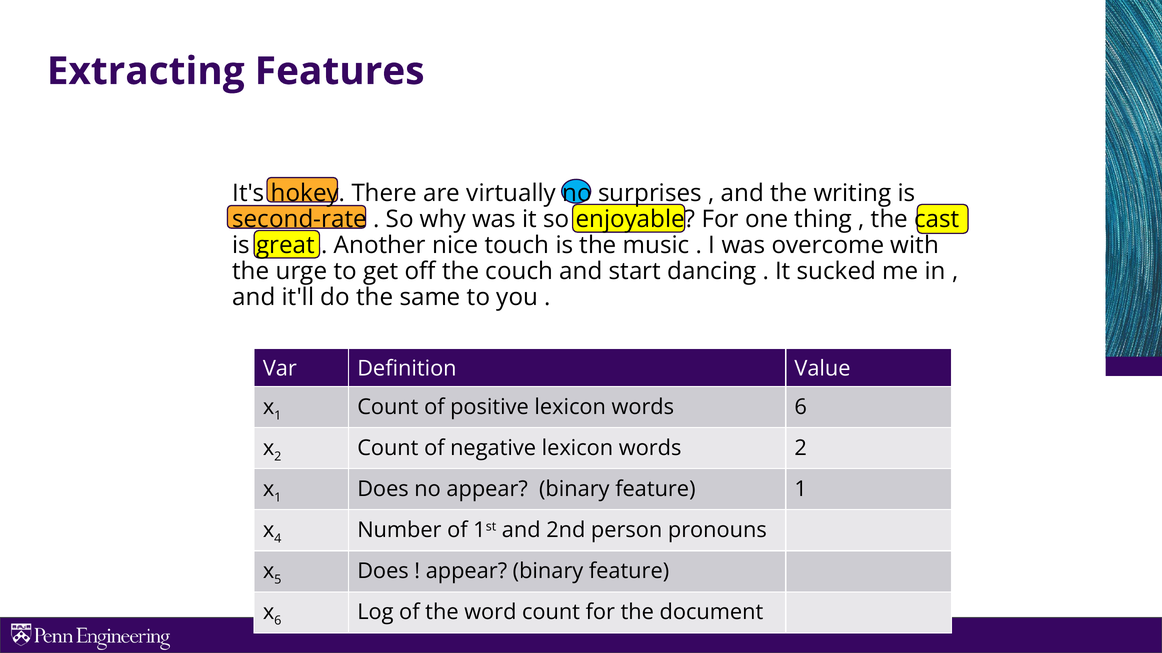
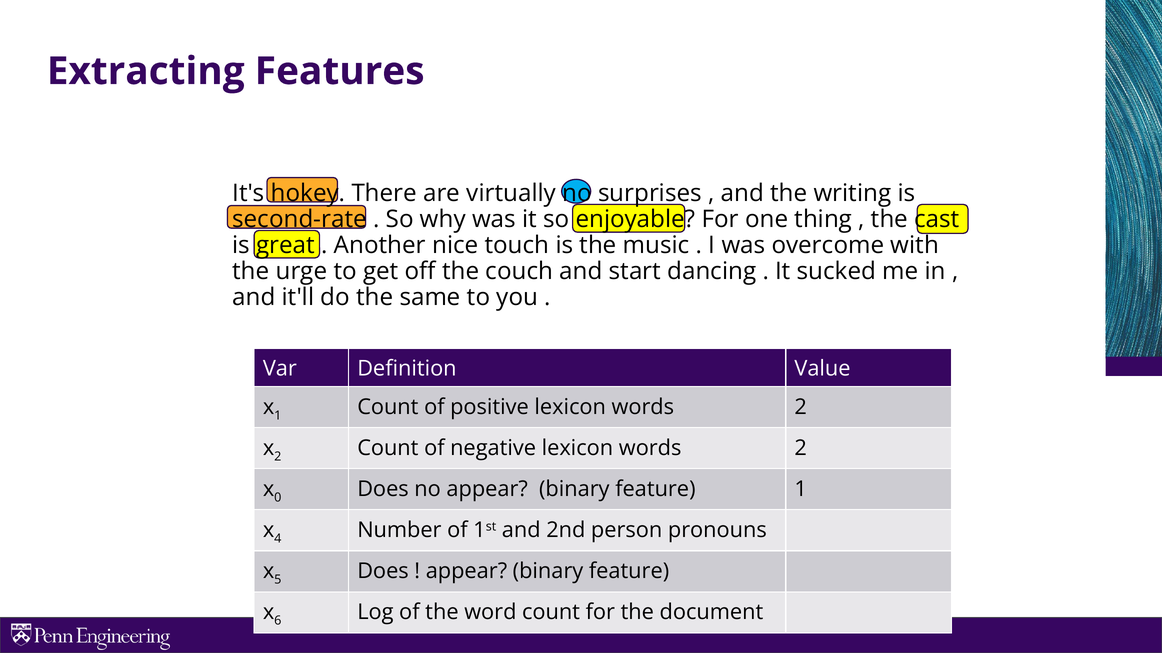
positive lexicon words 6: 6 -> 2 (801, 407)
1: 1 -> 0 (278, 498)
